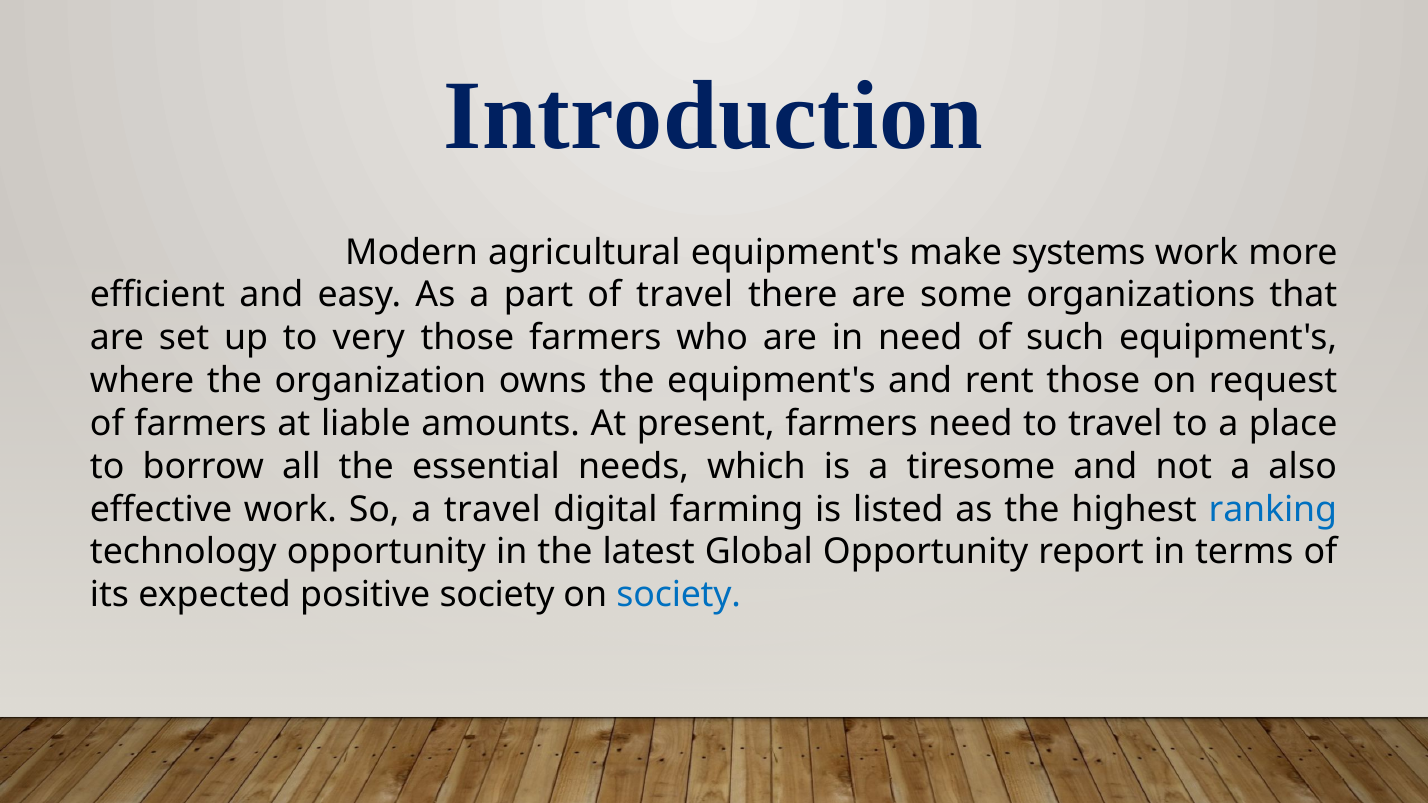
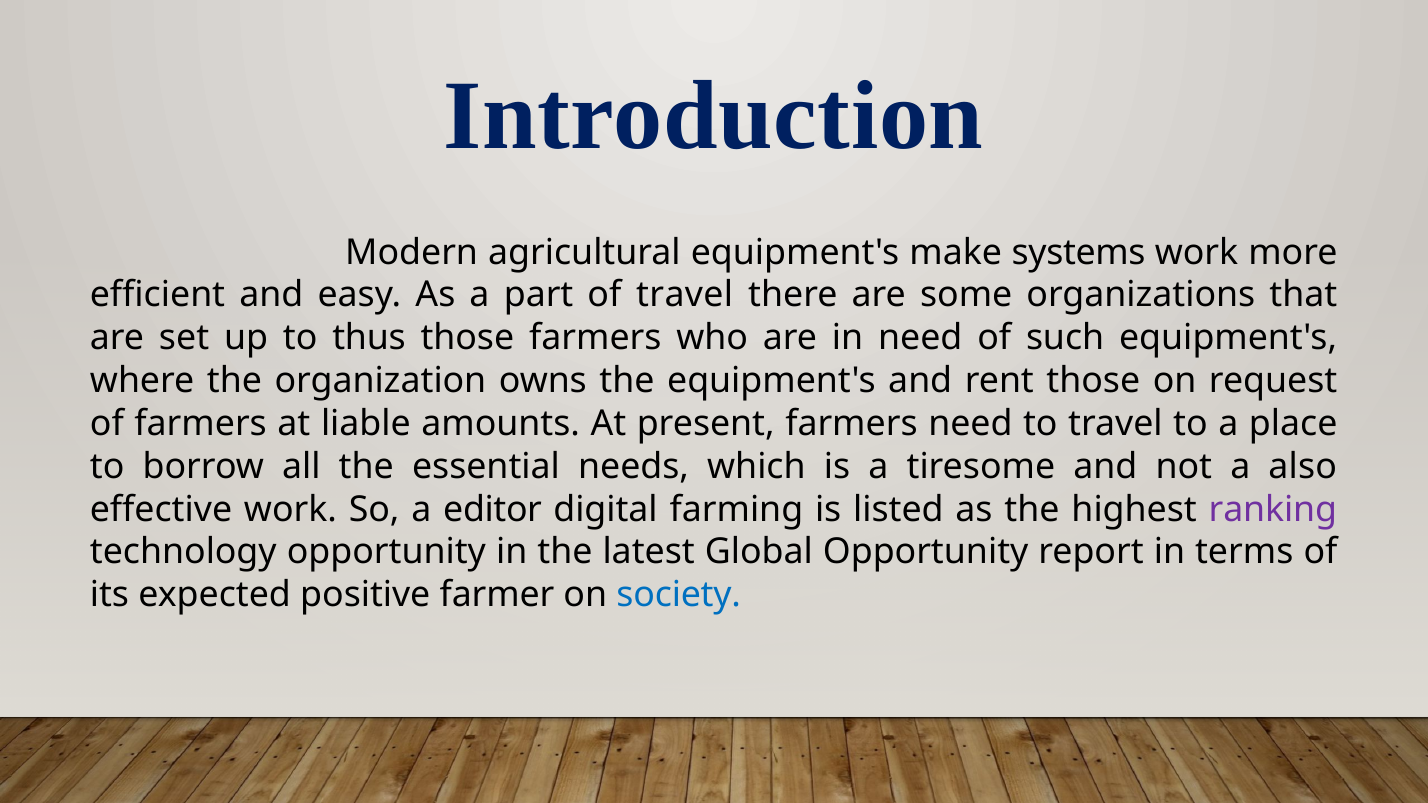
very: very -> thus (369, 338)
a travel: travel -> editor (493, 509)
ranking colour: blue -> purple (1273, 509)
positive society: society -> farmer (497, 595)
